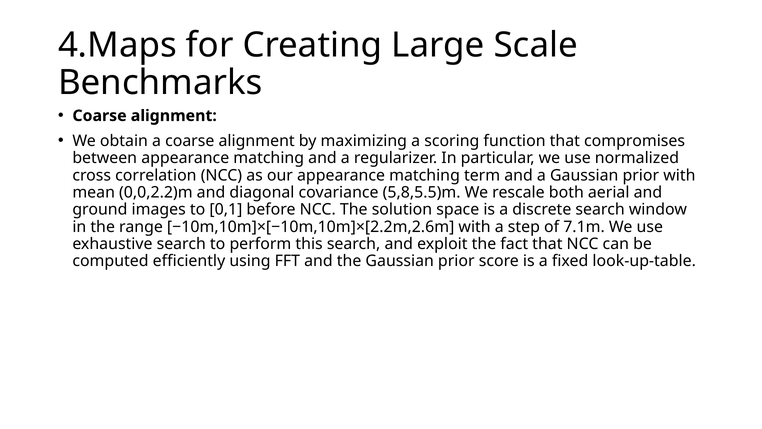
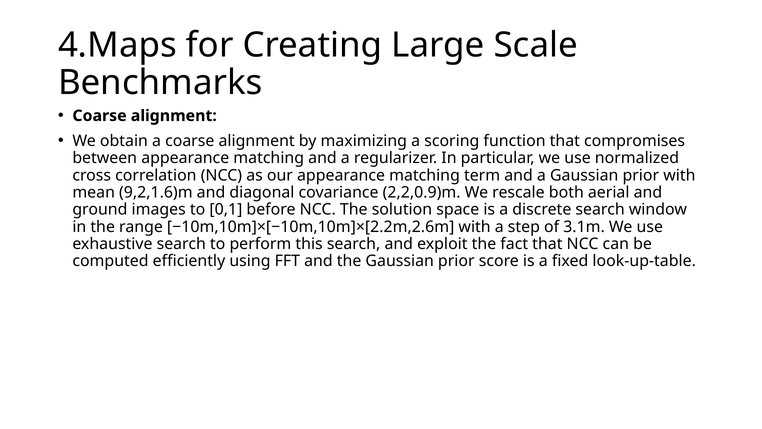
0,0,2.2)m: 0,0,2.2)m -> 9,2,1.6)m (156, 192)
5,8,5.5)m: 5,8,5.5)m -> 2,2,0.9)m (422, 192)
7.1m: 7.1m -> 3.1m (584, 227)
